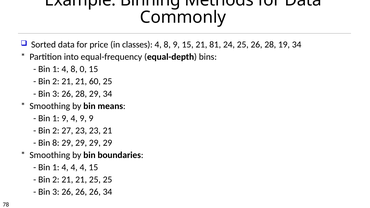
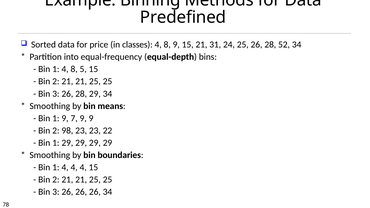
Commonly: Commonly -> Predefined (183, 17)
81: 81 -> 31 (215, 45)
19: 19 -> 52 (284, 45)
0: 0 -> 5 (83, 69)
60: 60 -> 25 (95, 81)
9 4: 4 -> 7 (74, 118)
27: 27 -> 98 (67, 131)
23 21: 21 -> 22 (107, 131)
8: 8 -> 1 (56, 143)
